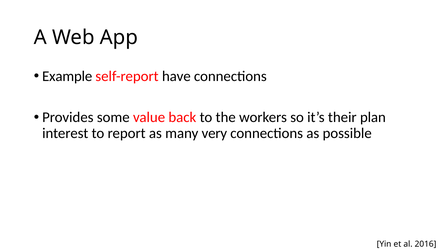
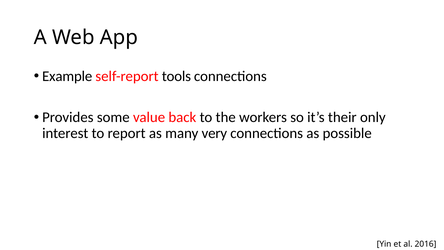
have: have -> tools (176, 76)
plan: plan -> only (373, 117)
